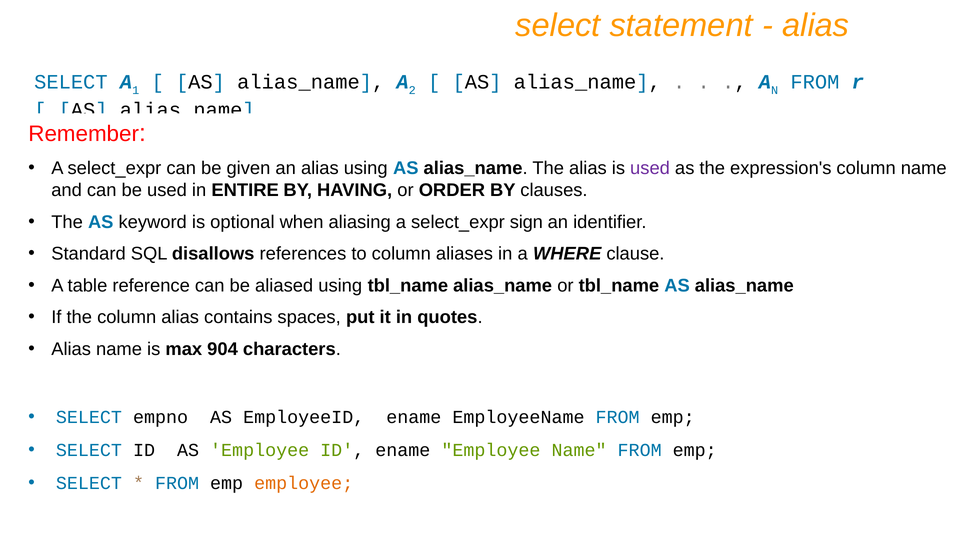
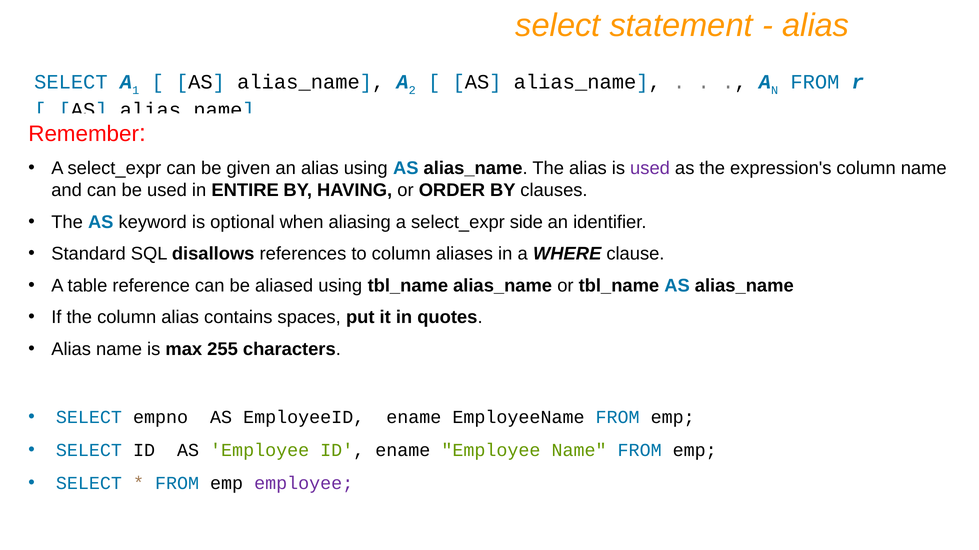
sign: sign -> side (526, 222)
904: 904 -> 255 (223, 349)
employee colour: orange -> purple (304, 484)
